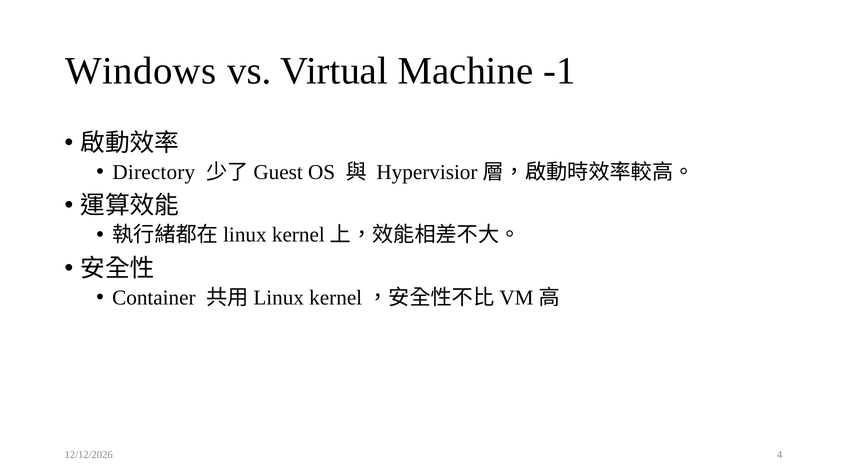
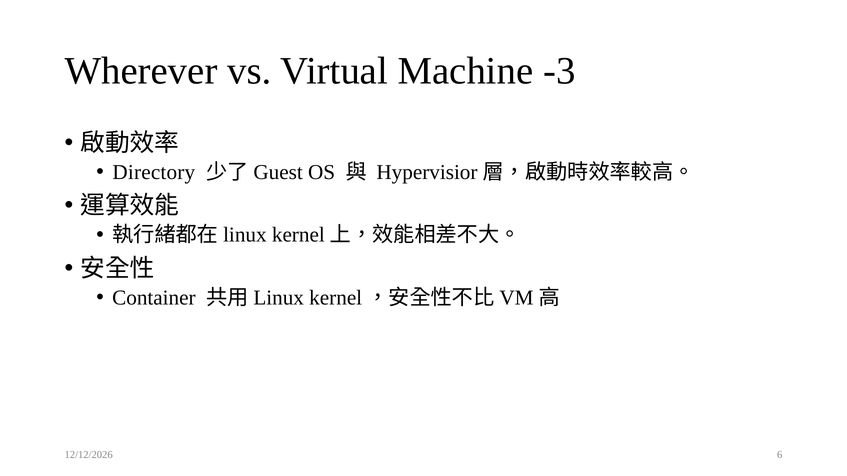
Windows: Windows -> Wherever (141, 71)
-1: -1 -> -3 (559, 71)
4: 4 -> 6 (780, 455)
